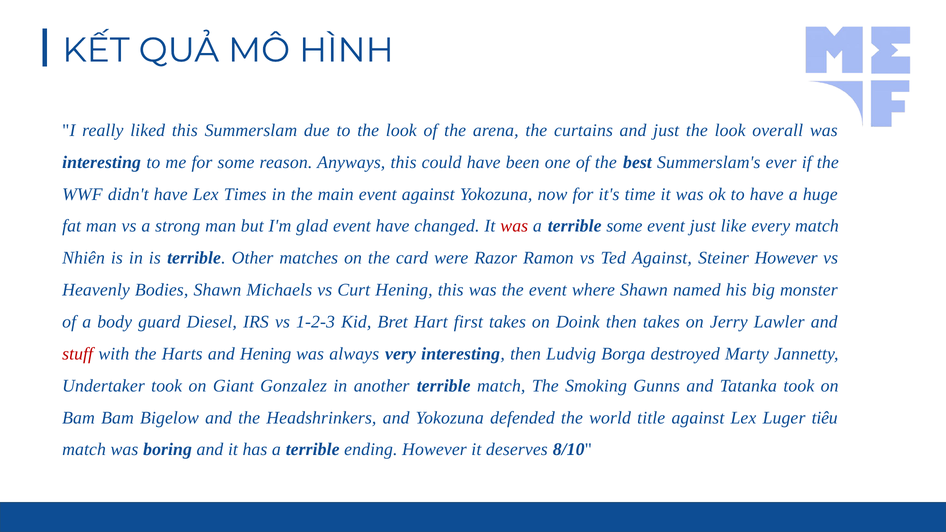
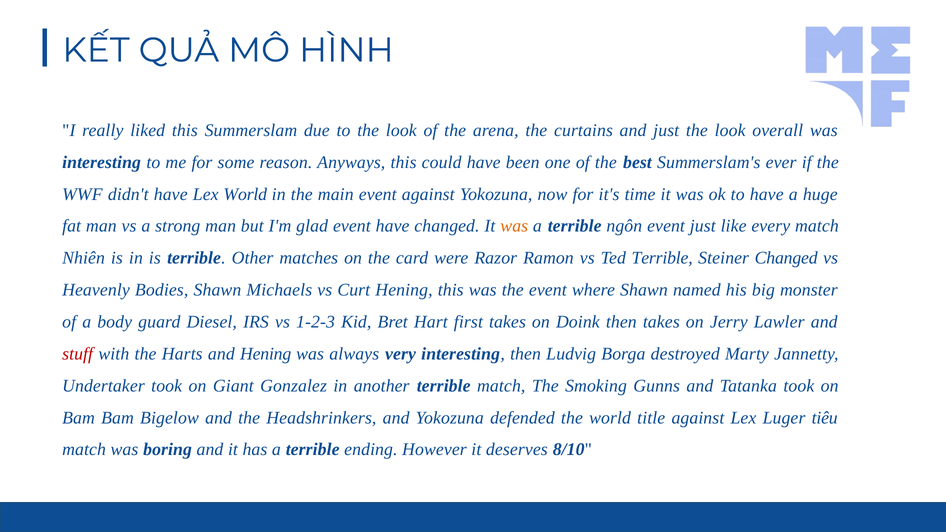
Lex Times: Times -> World (245, 194)
was colour: red -> orange (514, 226)
terrible some: some -> ngôn (624, 226)
Ted Against: Against -> Terrible (662, 258)
Steiner However: However -> Changed (786, 258)
